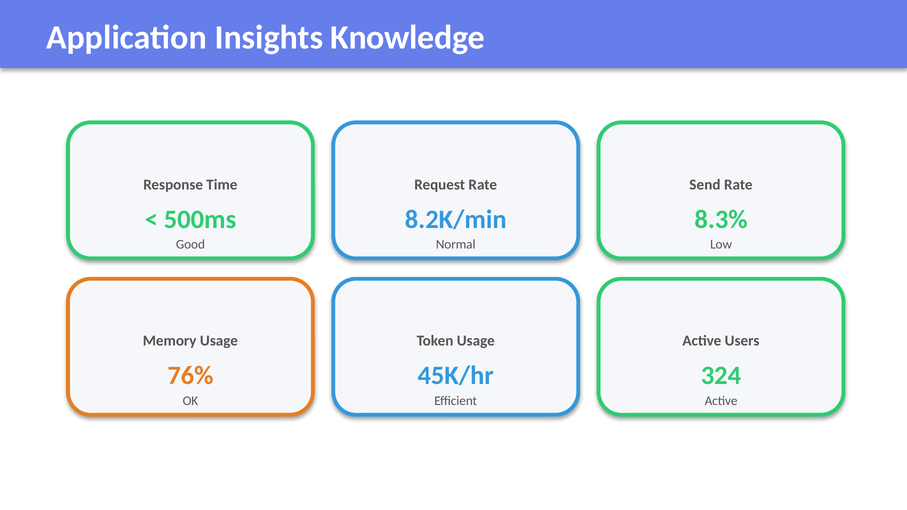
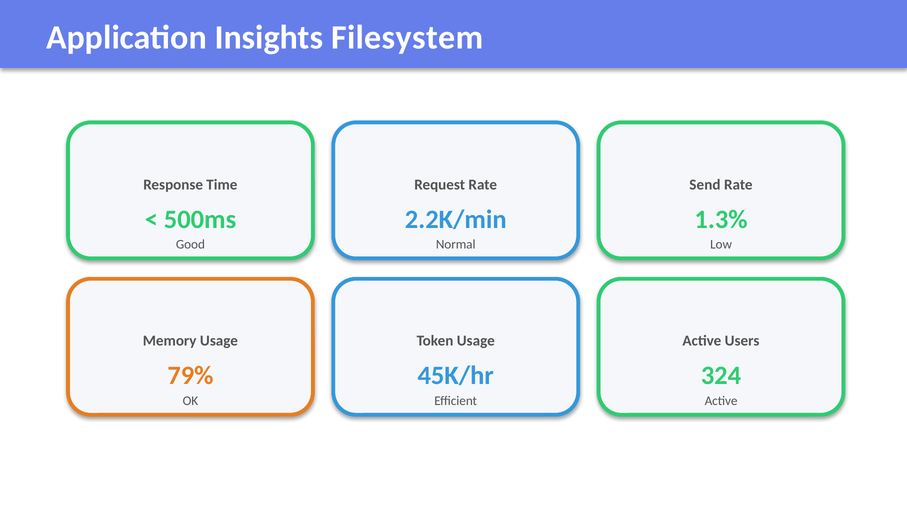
Knowledge: Knowledge -> Filesystem (407, 37)
8.2K/min: 8.2K/min -> 2.2K/min (456, 219)
8.3%: 8.3% -> 1.3% (721, 219)
76%: 76% -> 79% (190, 376)
